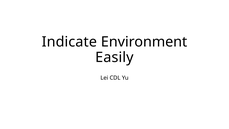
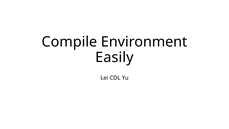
Indicate: Indicate -> Compile (69, 42)
